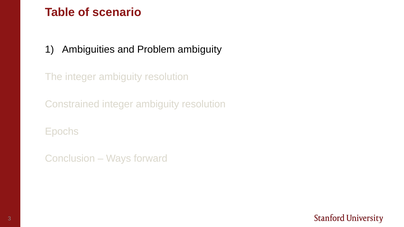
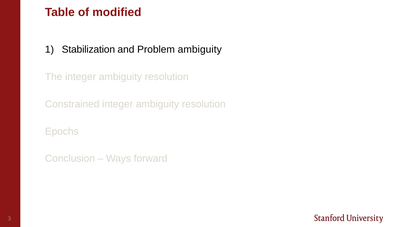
scenario: scenario -> modified (117, 12)
Ambiguities: Ambiguities -> Stabilization (88, 50)
